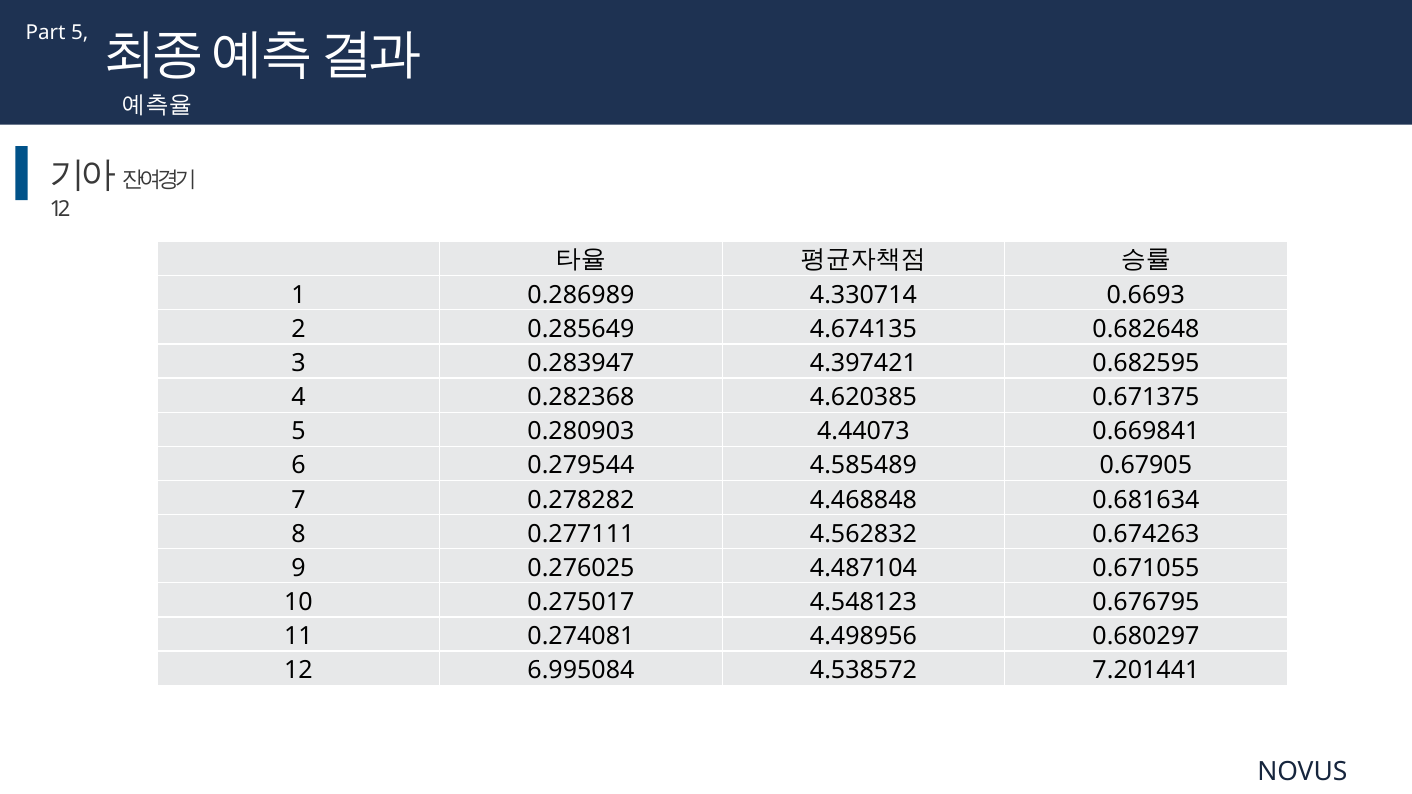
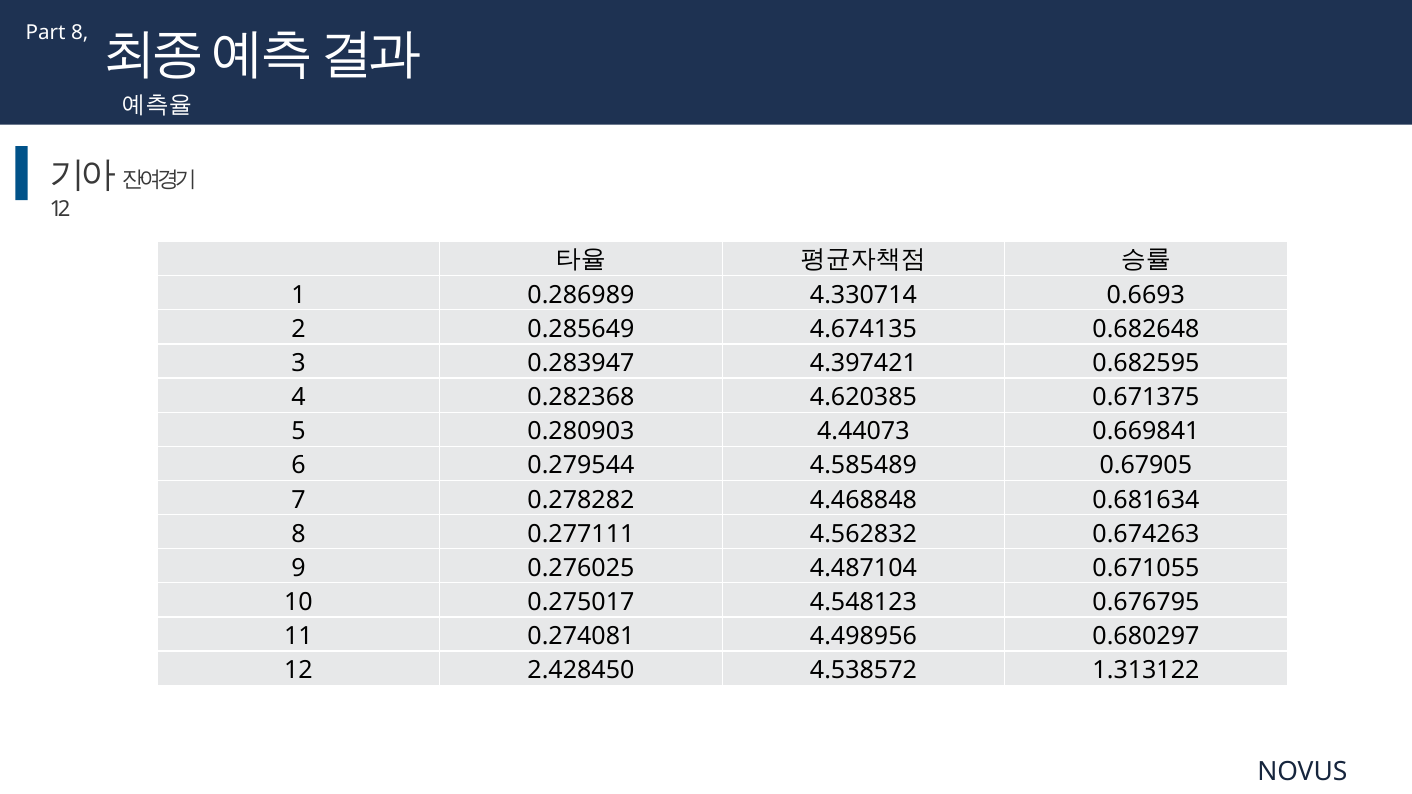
Part 5: 5 -> 8 (80, 33)
6.995084: 6.995084 -> 2.428450 (581, 671)
7.201441: 7.201441 -> 1.313122 (1146, 671)
